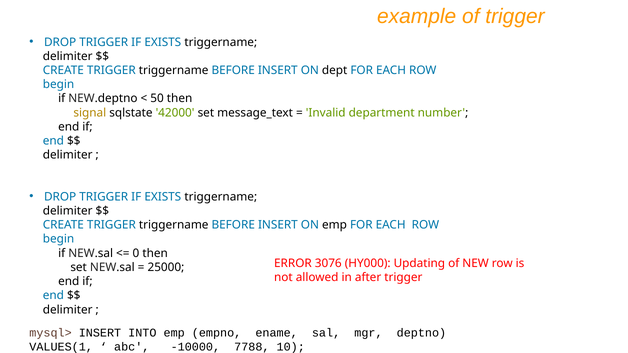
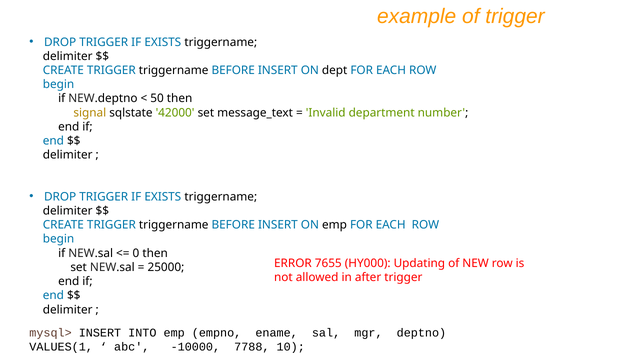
3076: 3076 -> 7655 (328, 263)
